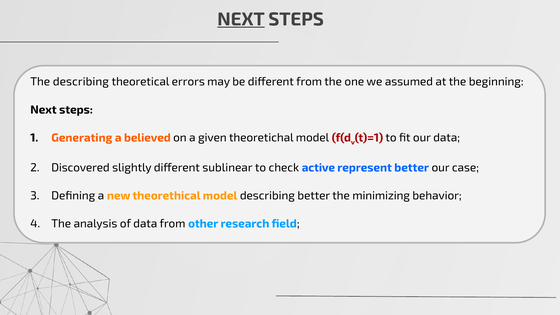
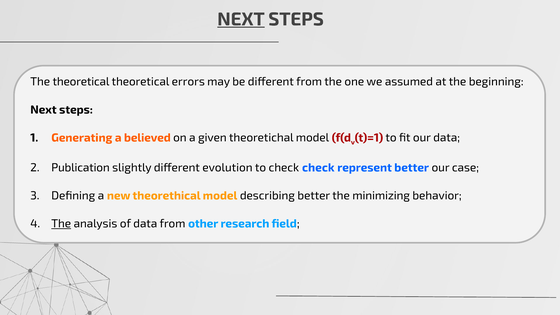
The describing: describing -> theoretical (81, 82)
Discovered: Discovered -> Publication (80, 168)
sublinear: sublinear -> evolution (227, 168)
check active: active -> check (318, 168)
The underline: none -> present (61, 224)
